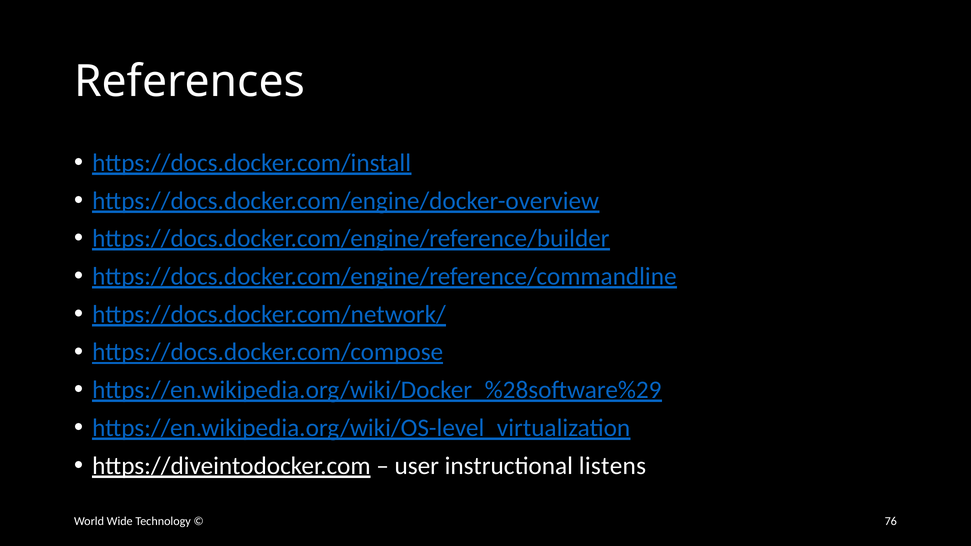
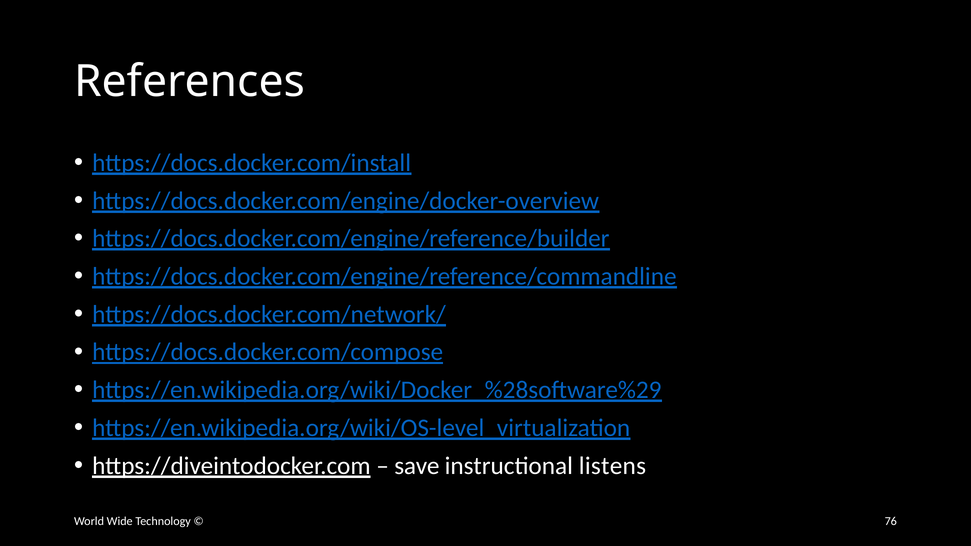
user: user -> save (417, 466)
